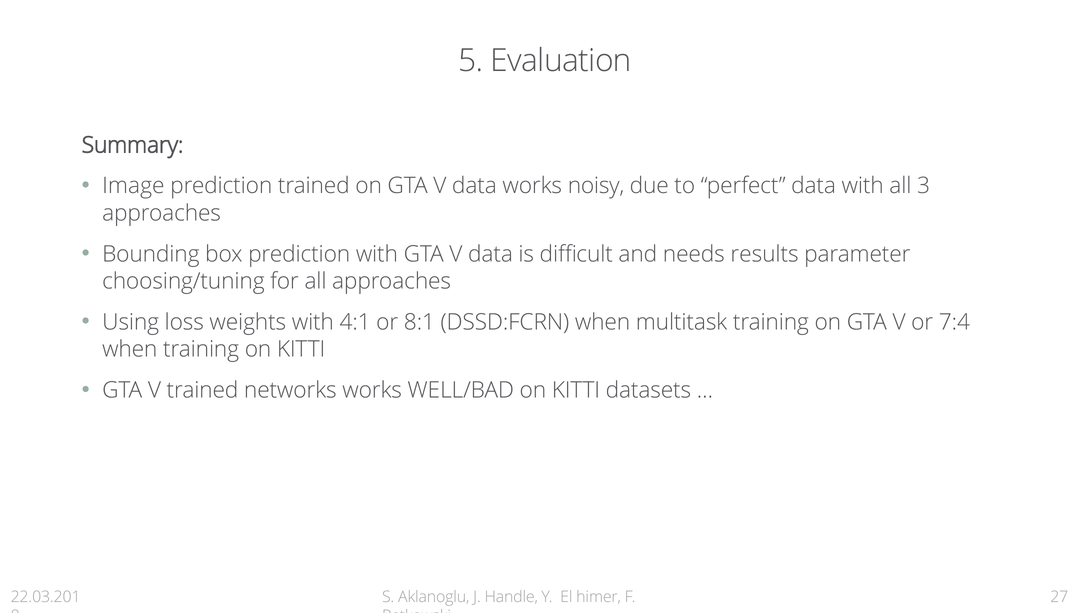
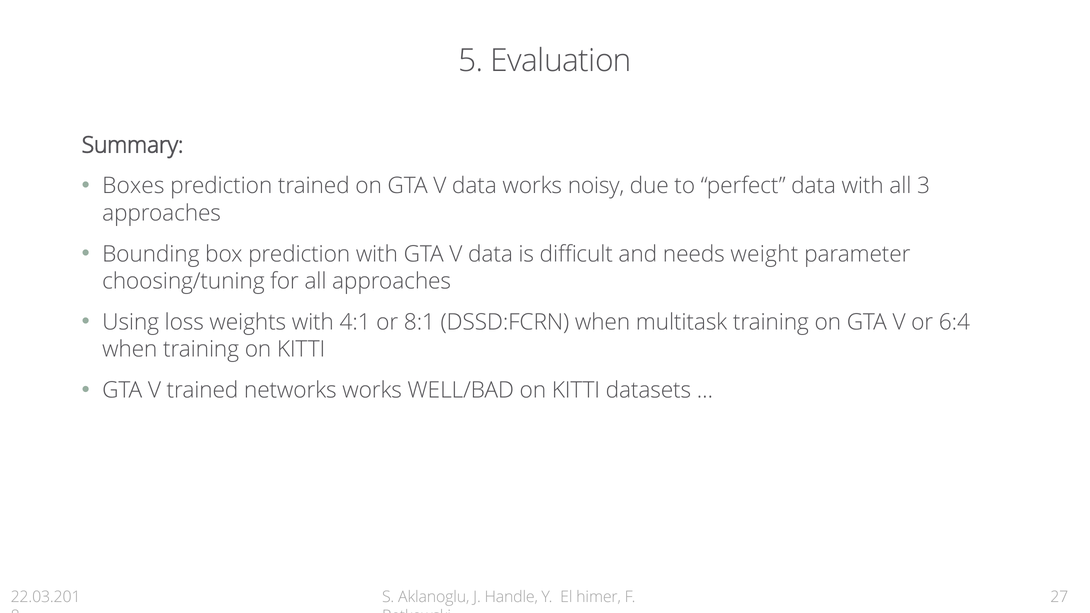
Image: Image -> Boxes (133, 186)
results: results -> weight (764, 254)
7:4: 7:4 -> 6:4 (954, 322)
